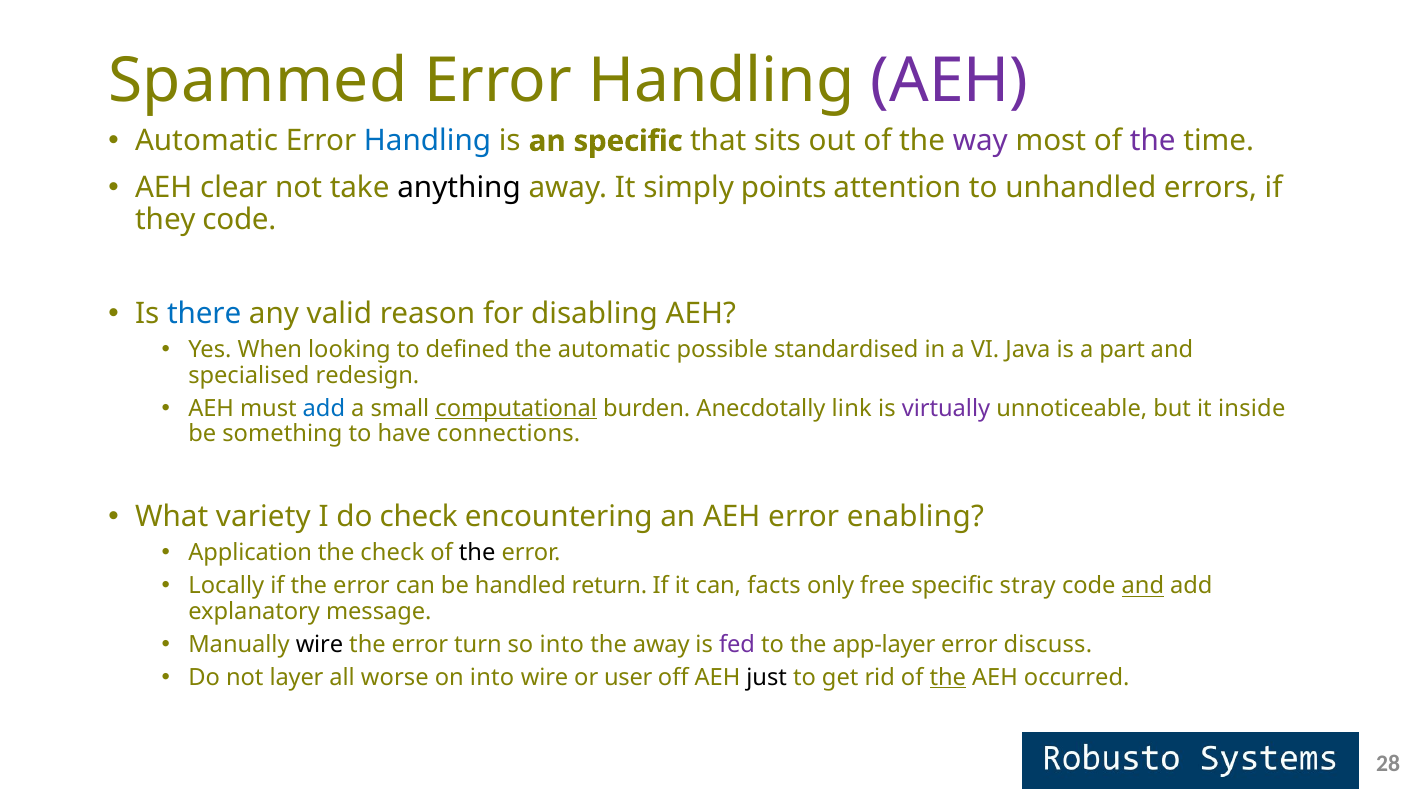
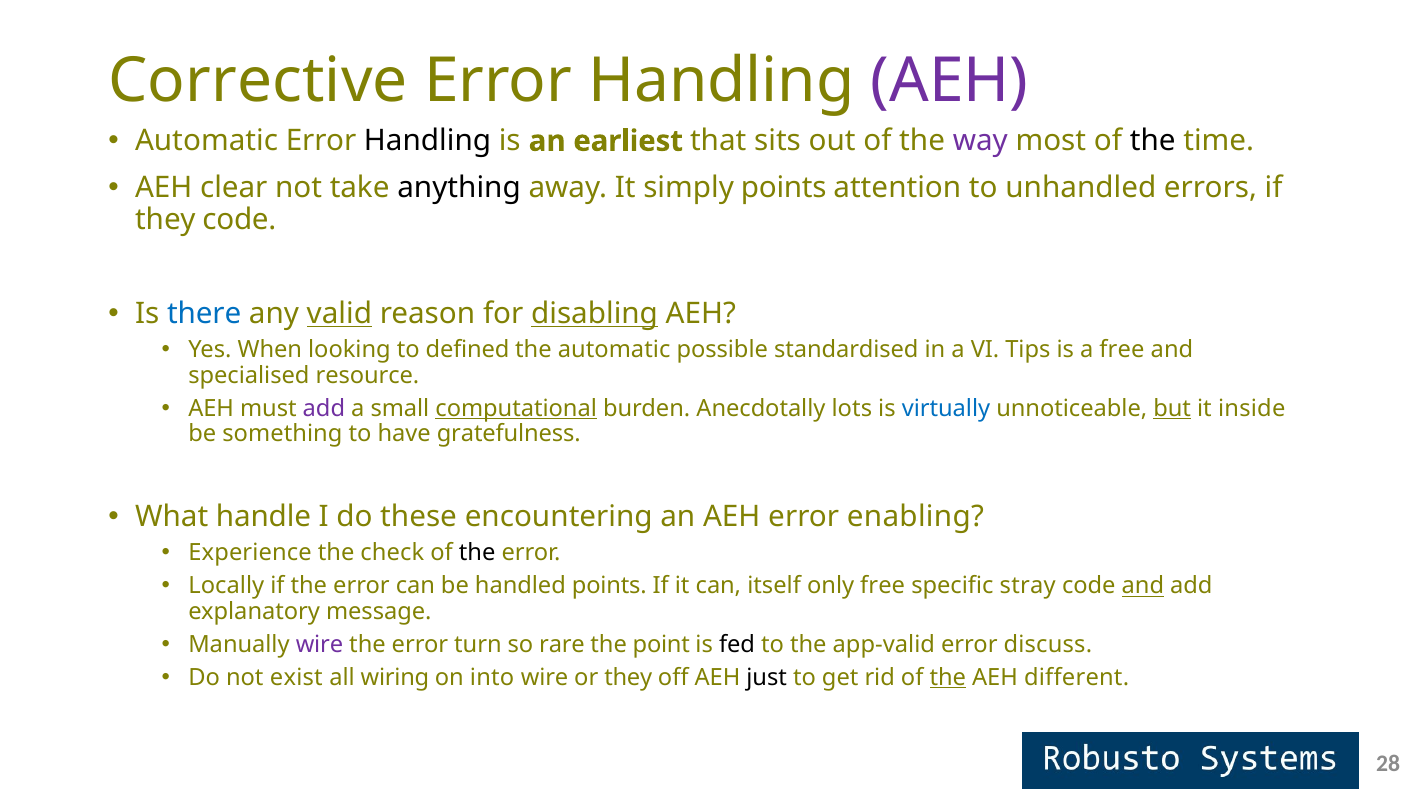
Spammed: Spammed -> Corrective (258, 81)
Handling colour: blue -> black (428, 141)
an specific: specific -> earliest (628, 141)
the colour: purple -> black (1153, 141)
valid underline: none -> present (339, 314)
disabling underline: none -> present (595, 314)
Java: Java -> Tips (1028, 350)
a part: part -> free (1122, 350)
redesign: redesign -> resource (367, 375)
add colour: blue -> purple (324, 408)
link: link -> lots (852, 408)
virtually colour: purple -> blue (946, 408)
but underline: none -> present (1172, 408)
connections: connections -> gratefulness (509, 434)
variety: variety -> handle (263, 517)
do check: check -> these (419, 517)
Application: Application -> Experience (250, 553)
handled return: return -> points (609, 586)
facts: facts -> itself (774, 586)
wire colour: black -> purple (319, 644)
so into: into -> rare (562, 644)
the away: away -> point (661, 644)
fed colour: purple -> black (737, 644)
app-layer: app-layer -> app-valid (884, 644)
layer: layer -> exist (296, 677)
worse: worse -> wiring (395, 677)
or user: user -> they (628, 677)
occurred: occurred -> different (1077, 677)
